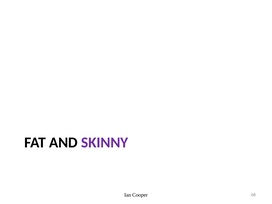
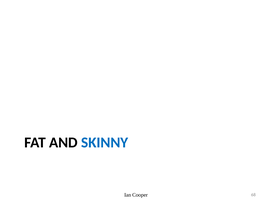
SKINNY colour: purple -> blue (105, 143)
